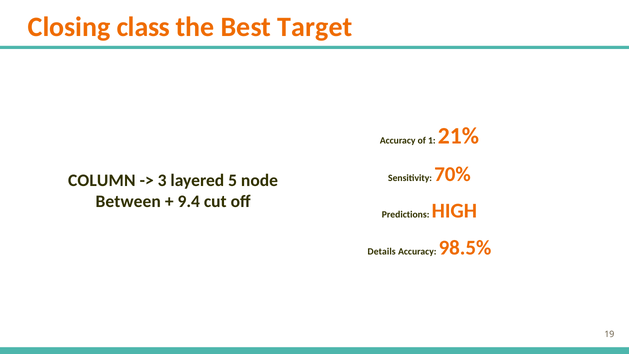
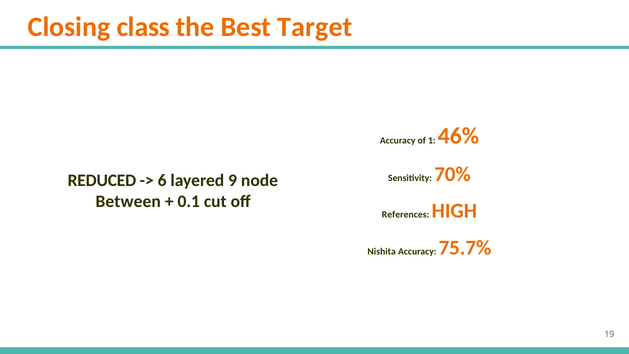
21%: 21% -> 46% (458, 136)
COLUMN: COLUMN -> REDUCED (102, 180)
3: 3 -> 6 (162, 180)
5: 5 -> 9 (233, 180)
9.4: 9.4 -> 0.1 (189, 201)
Predictions: Predictions -> References (406, 215)
Details: Details -> Nishita (382, 251)
98.5%: 98.5% -> 75.7% (465, 248)
